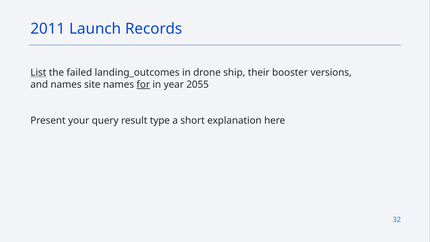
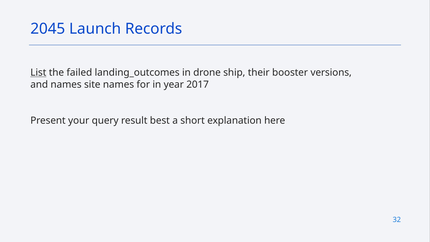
2011: 2011 -> 2045 (48, 29)
for underline: present -> none (143, 84)
2055: 2055 -> 2017 (198, 84)
type: type -> best (160, 121)
